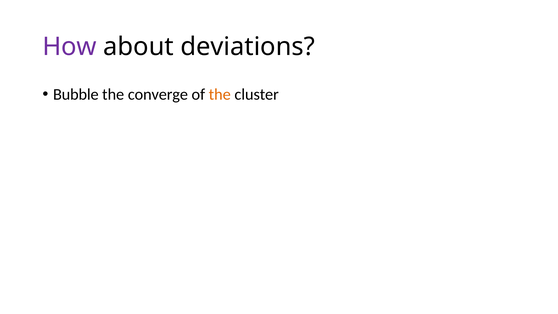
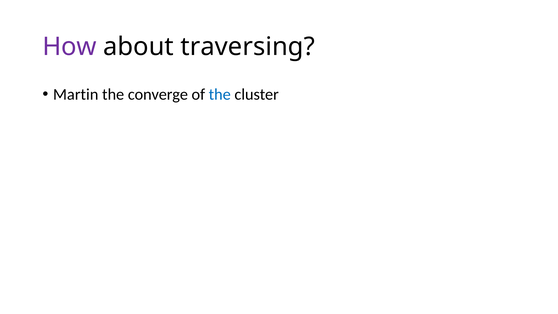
deviations: deviations -> traversing (248, 47)
Bubble: Bubble -> Martin (76, 94)
the colour: orange -> blue (220, 94)
